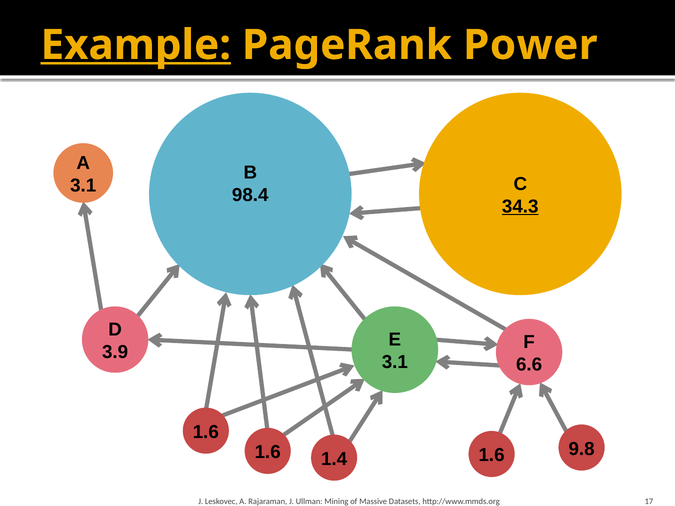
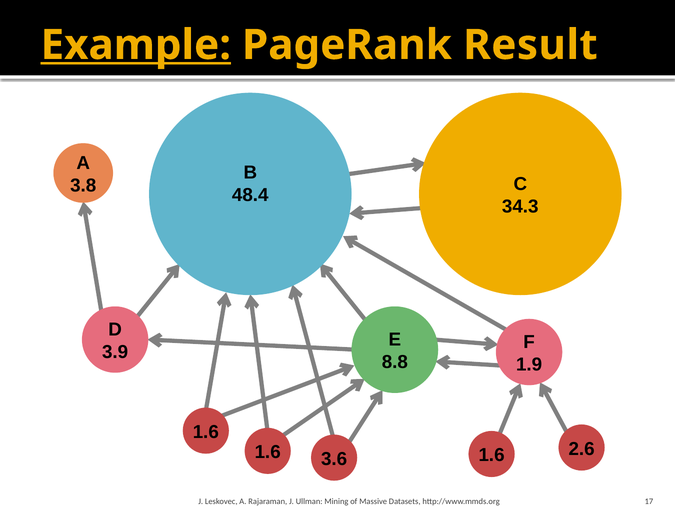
Power: Power -> Result (530, 45)
3.1: 3.1 -> 3.8 (83, 186)
98.4: 98.4 -> 48.4 (250, 195)
34.3 underline: present -> none (520, 207)
3.1: 3.1 -> 8.8 (395, 362)
6.6: 6.6 -> 1.9 (529, 365)
1.4: 1.4 -> 3.6 (334, 459)
9.8: 9.8 -> 2.6 (582, 449)
